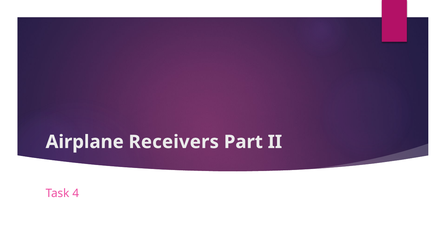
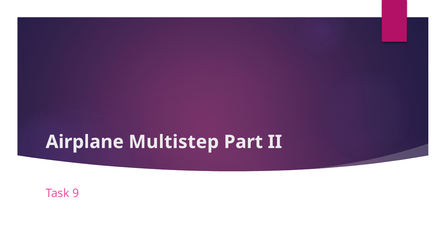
Receivers: Receivers -> Multistep (174, 142)
4: 4 -> 9 (76, 193)
